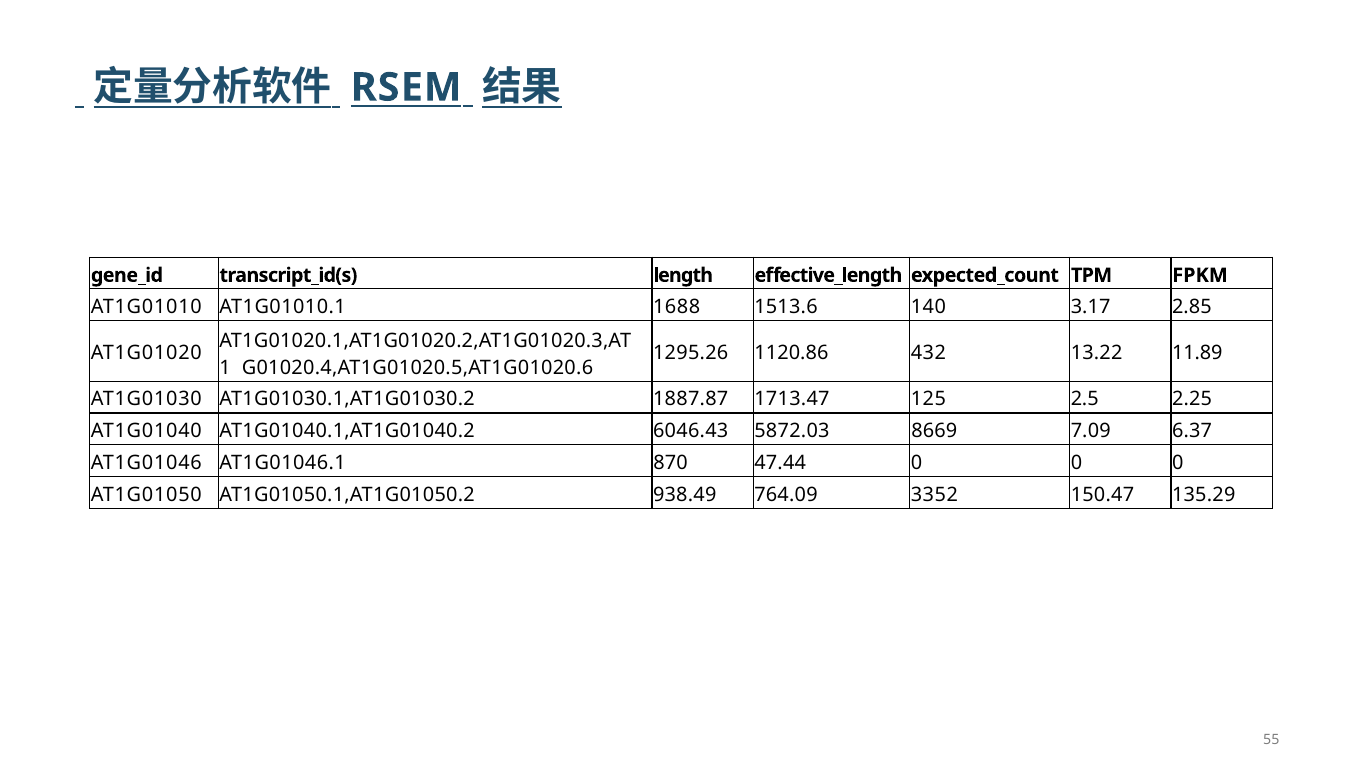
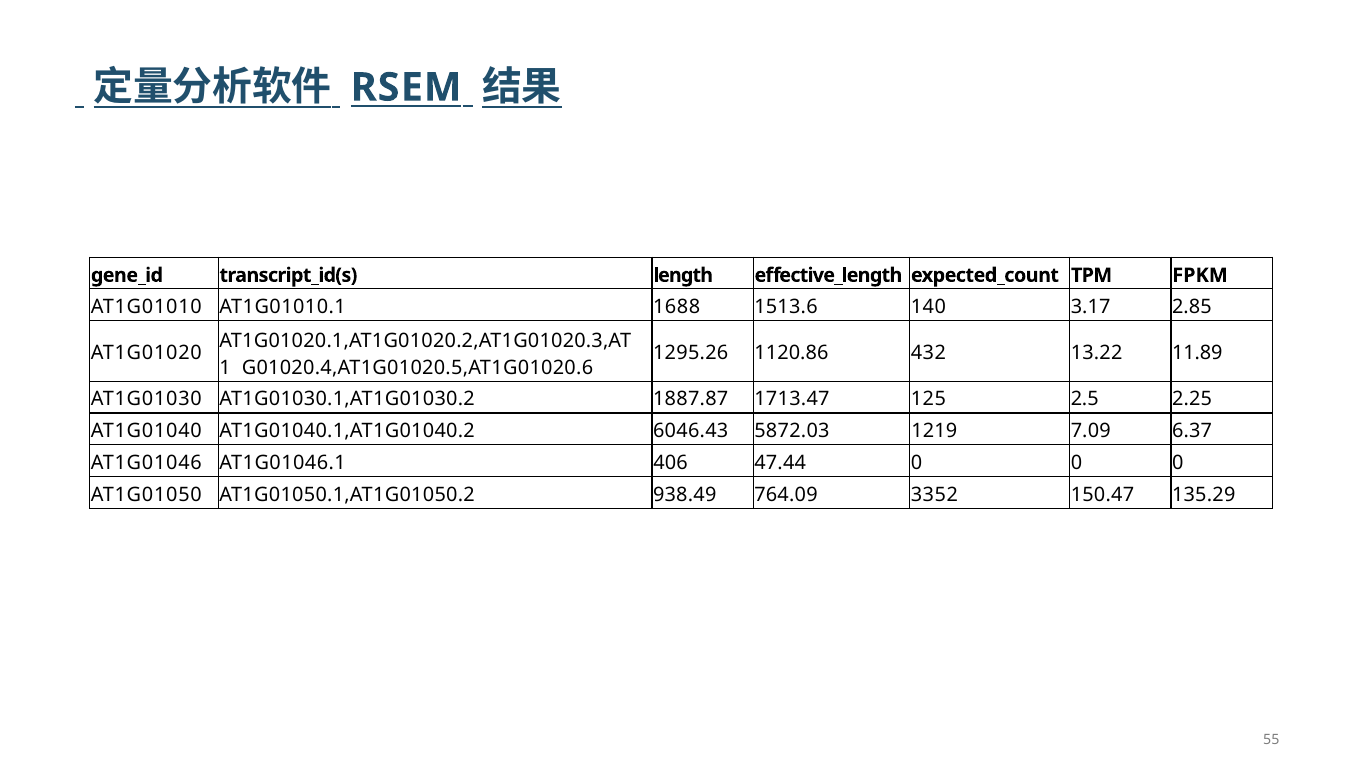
8669: 8669 -> 1219 (934, 431)
870: 870 -> 406 (671, 463)
